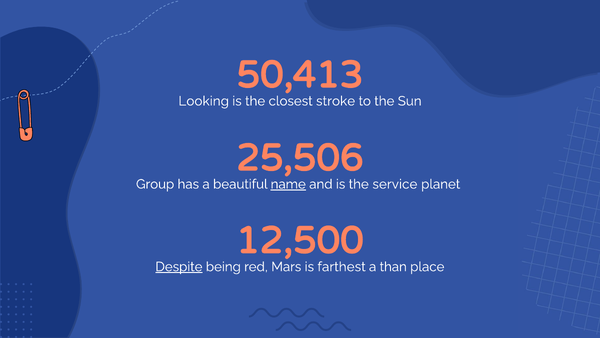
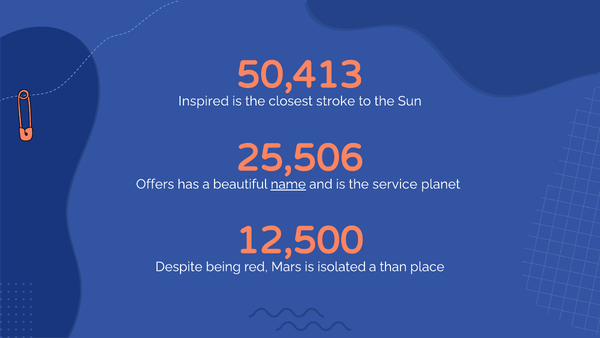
Looking: Looking -> Inspired (204, 101)
Group: Group -> Offers (155, 184)
Despite underline: present -> none (179, 266)
farthest: farthest -> isolated (342, 266)
